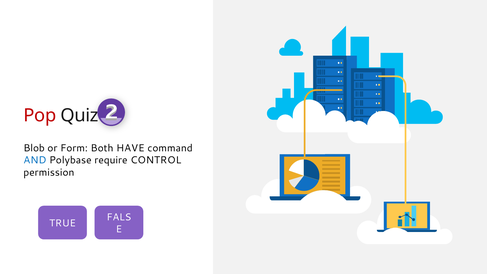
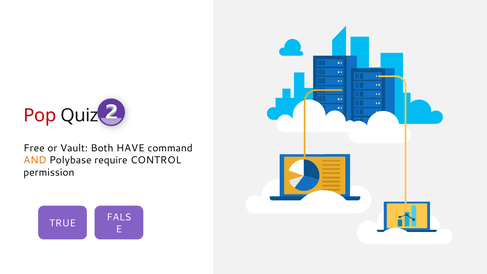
Blob: Blob -> Free (34, 148)
Form: Form -> Vault (74, 148)
AND colour: blue -> orange (35, 160)
